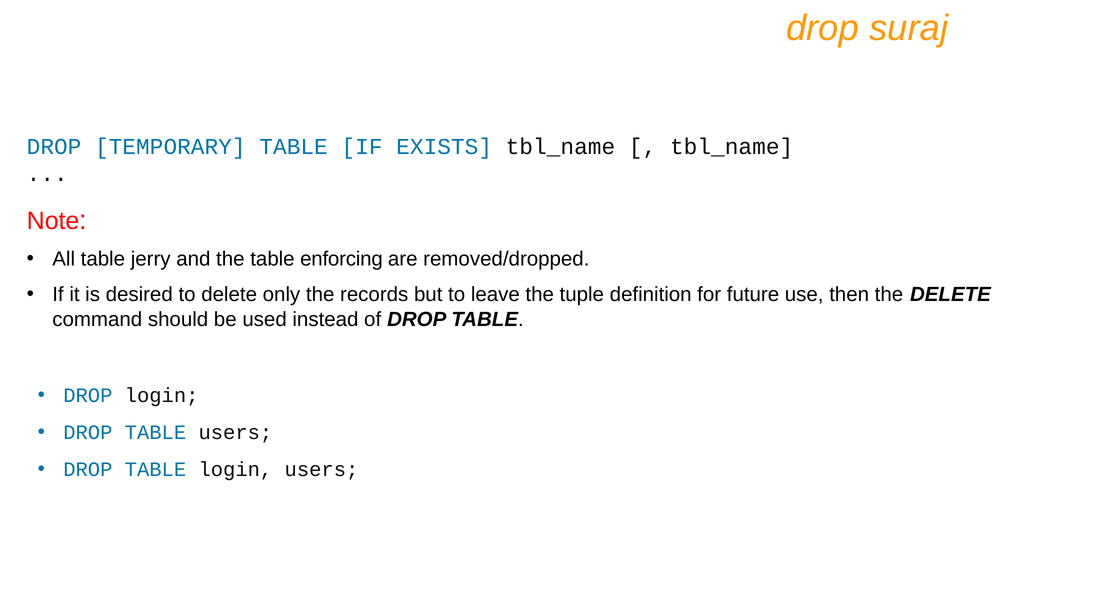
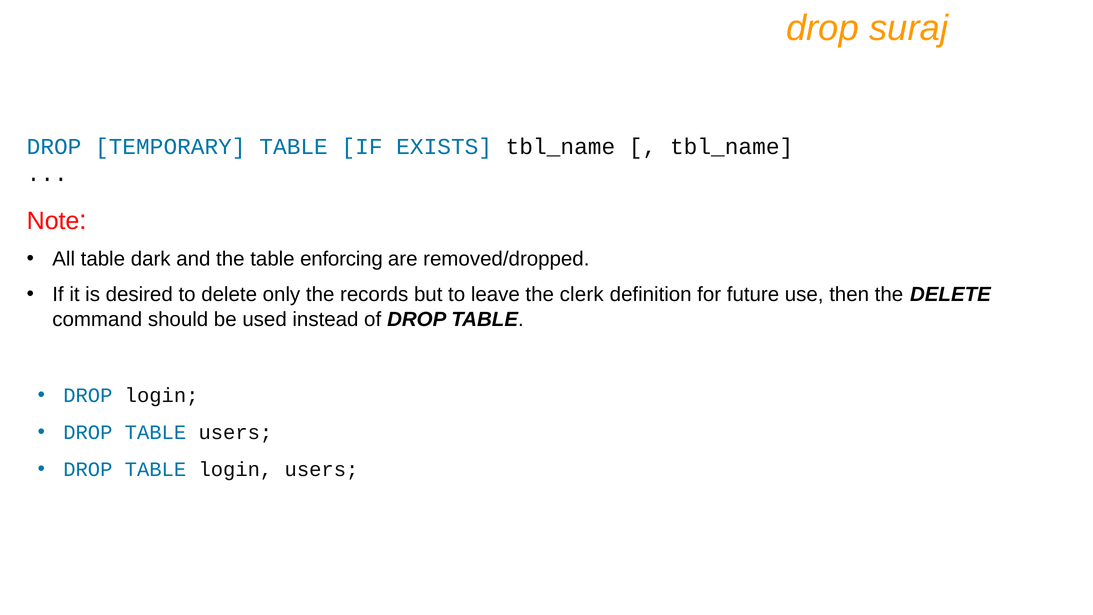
jerry: jerry -> dark (151, 259)
tuple: tuple -> clerk (582, 295)
